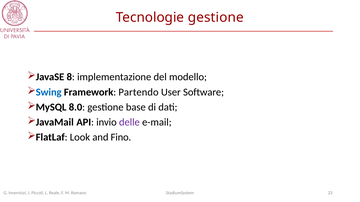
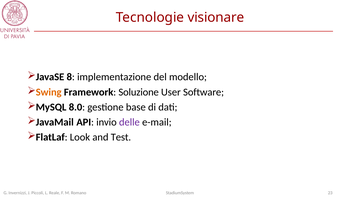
Tecnologie gestione: gestione -> visionare (216, 18)
Swing colour: blue -> orange (49, 92)
Partendo: Partendo -> Soluzione (139, 92)
Fino: Fino -> Test (121, 138)
